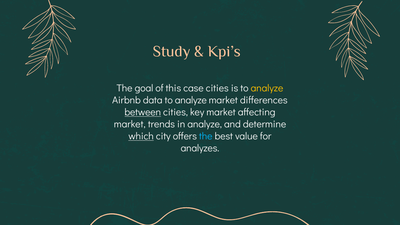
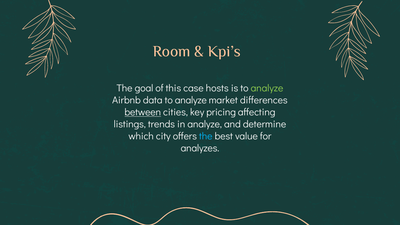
Study: Study -> Room (172, 52)
case cities: cities -> hosts (217, 88)
analyze colour: yellow -> light green (267, 88)
key market: market -> pricing (221, 112)
market: market -> listings (130, 124)
which underline: present -> none (141, 136)
